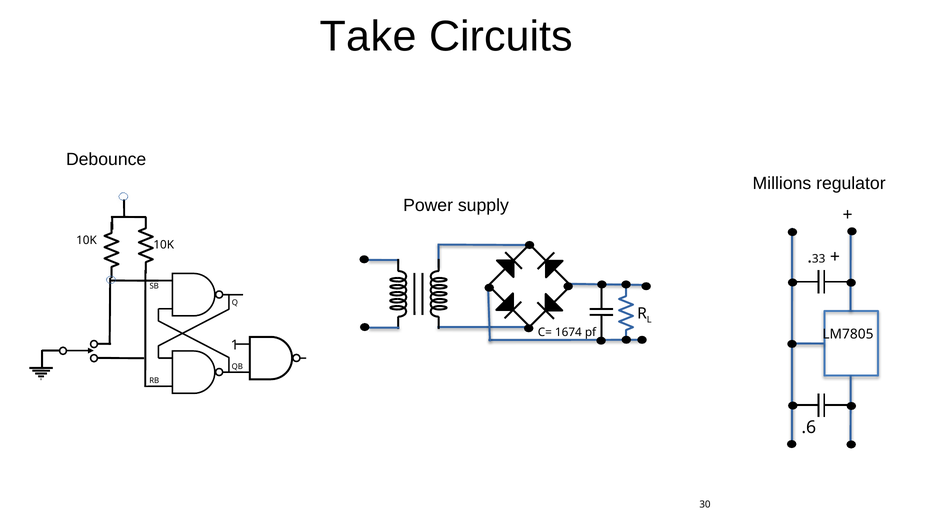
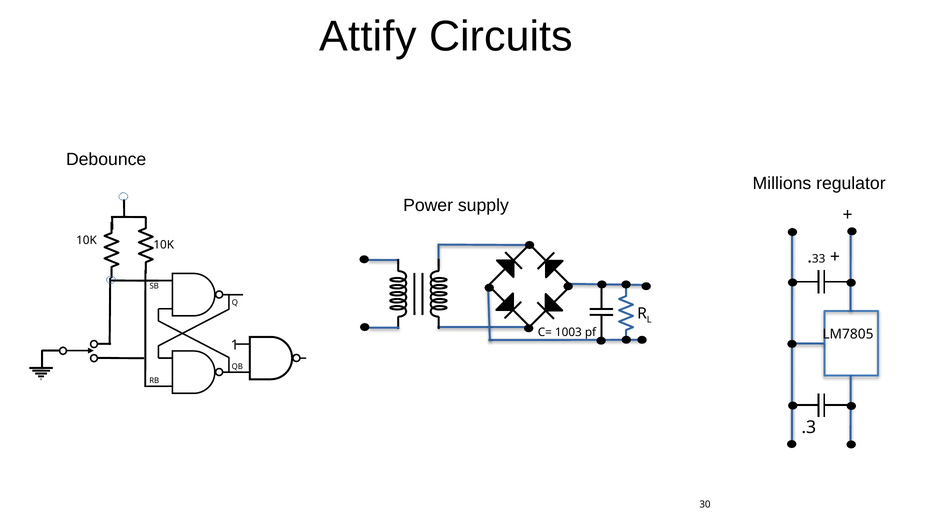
Take: Take -> Attify (368, 36)
1674: 1674 -> 1003 (568, 332)
.6: .6 -> .3 (809, 427)
